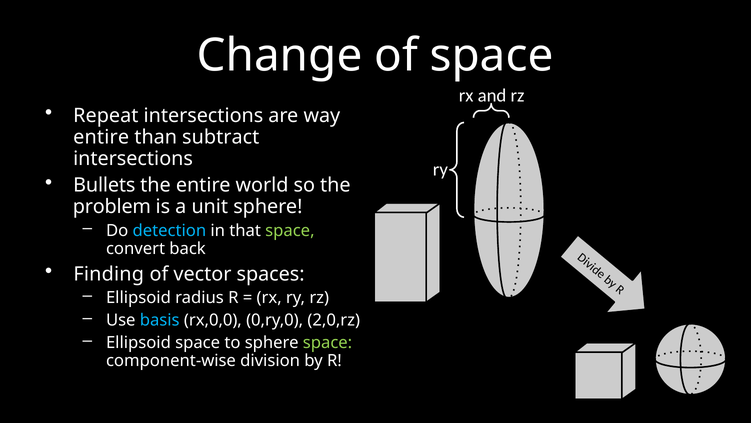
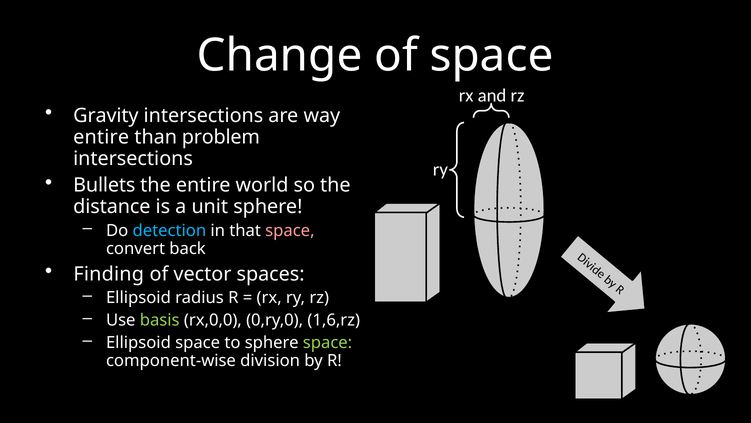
Repeat: Repeat -> Gravity (106, 116)
subtract: subtract -> problem (221, 137)
problem: problem -> distance (112, 206)
space colour: light green -> pink (290, 230)
basis colour: light blue -> light green (160, 320)
2,0,rz: 2,0,rz -> 1,6,rz (334, 320)
